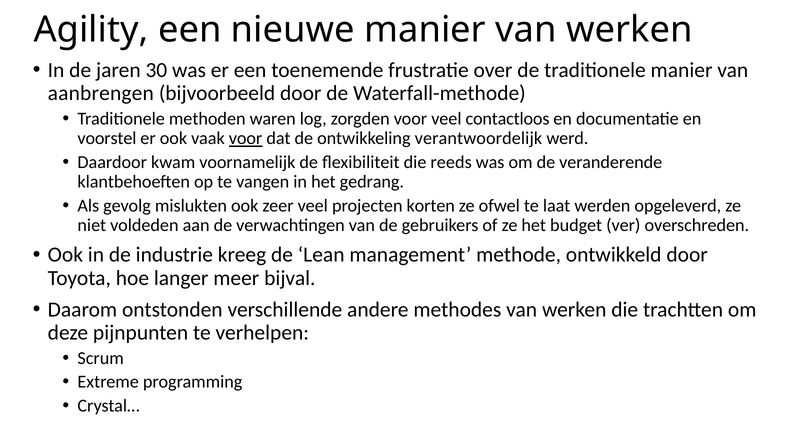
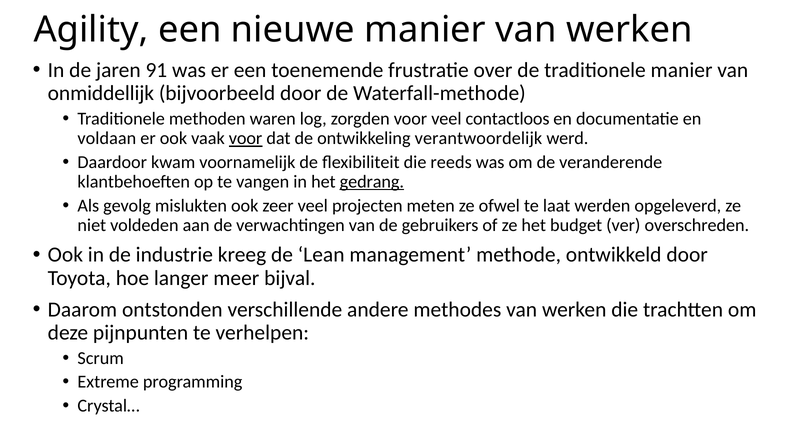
30: 30 -> 91 (156, 70)
aanbrengen: aanbrengen -> onmiddellijk (101, 93)
voorstel: voorstel -> voldaan (107, 138)
gedrang underline: none -> present (372, 182)
korten: korten -> meten (431, 206)
